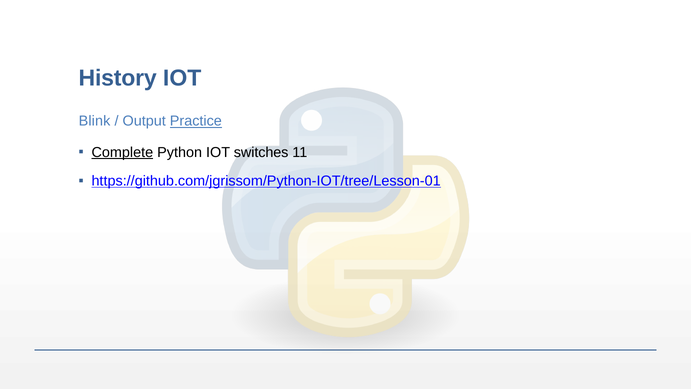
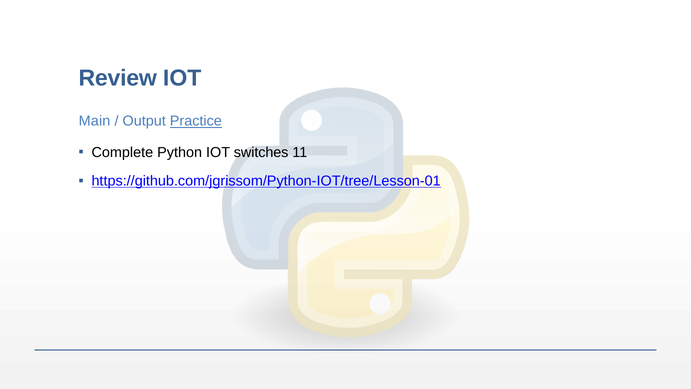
History: History -> Review (118, 78)
Blink: Blink -> Main (95, 121)
Complete underline: present -> none (122, 152)
